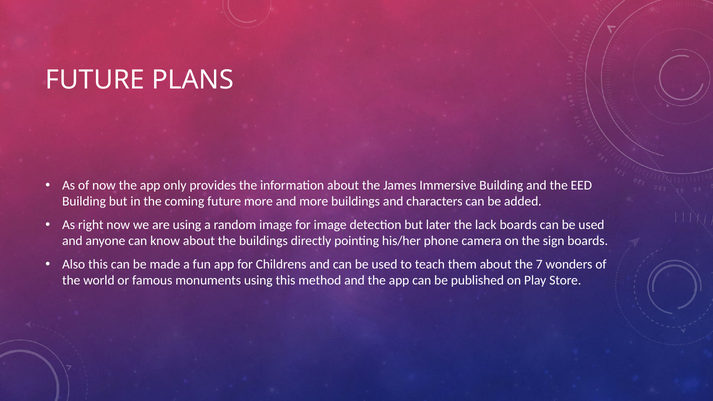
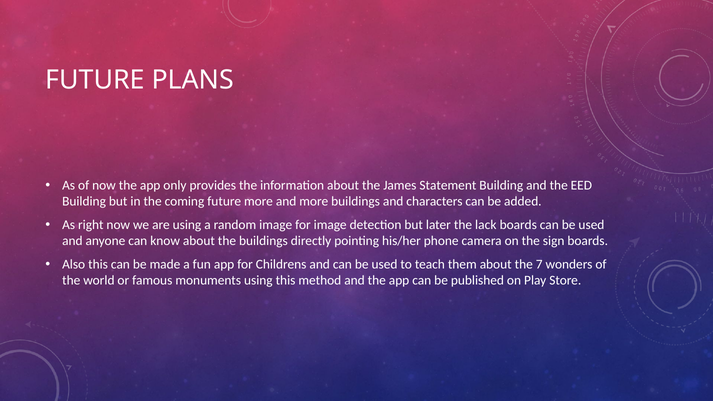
Immersive: Immersive -> Statement (448, 185)
